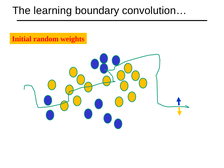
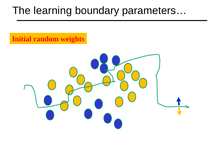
convolution…: convolution… -> parameters… (154, 11)
